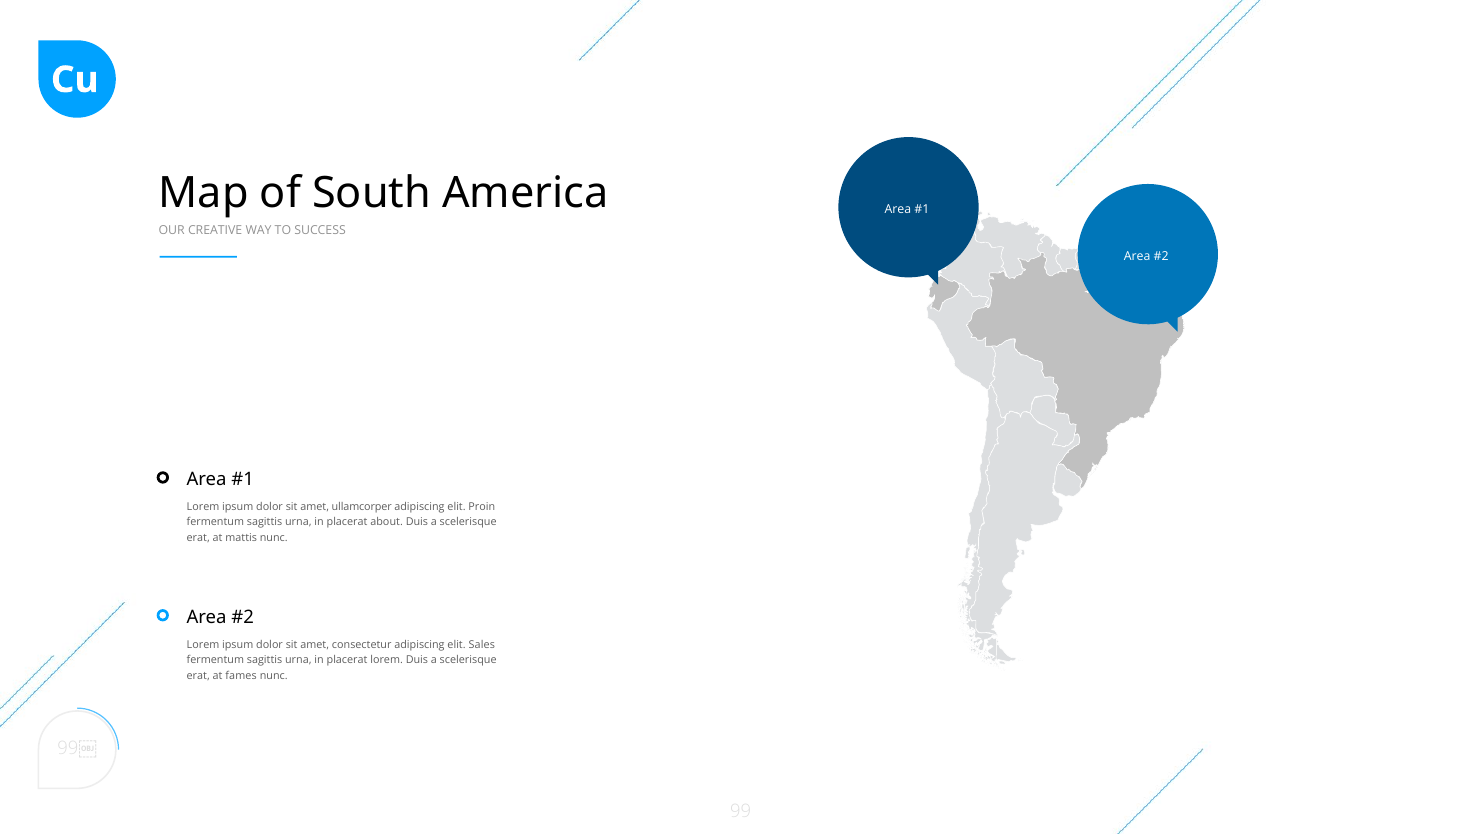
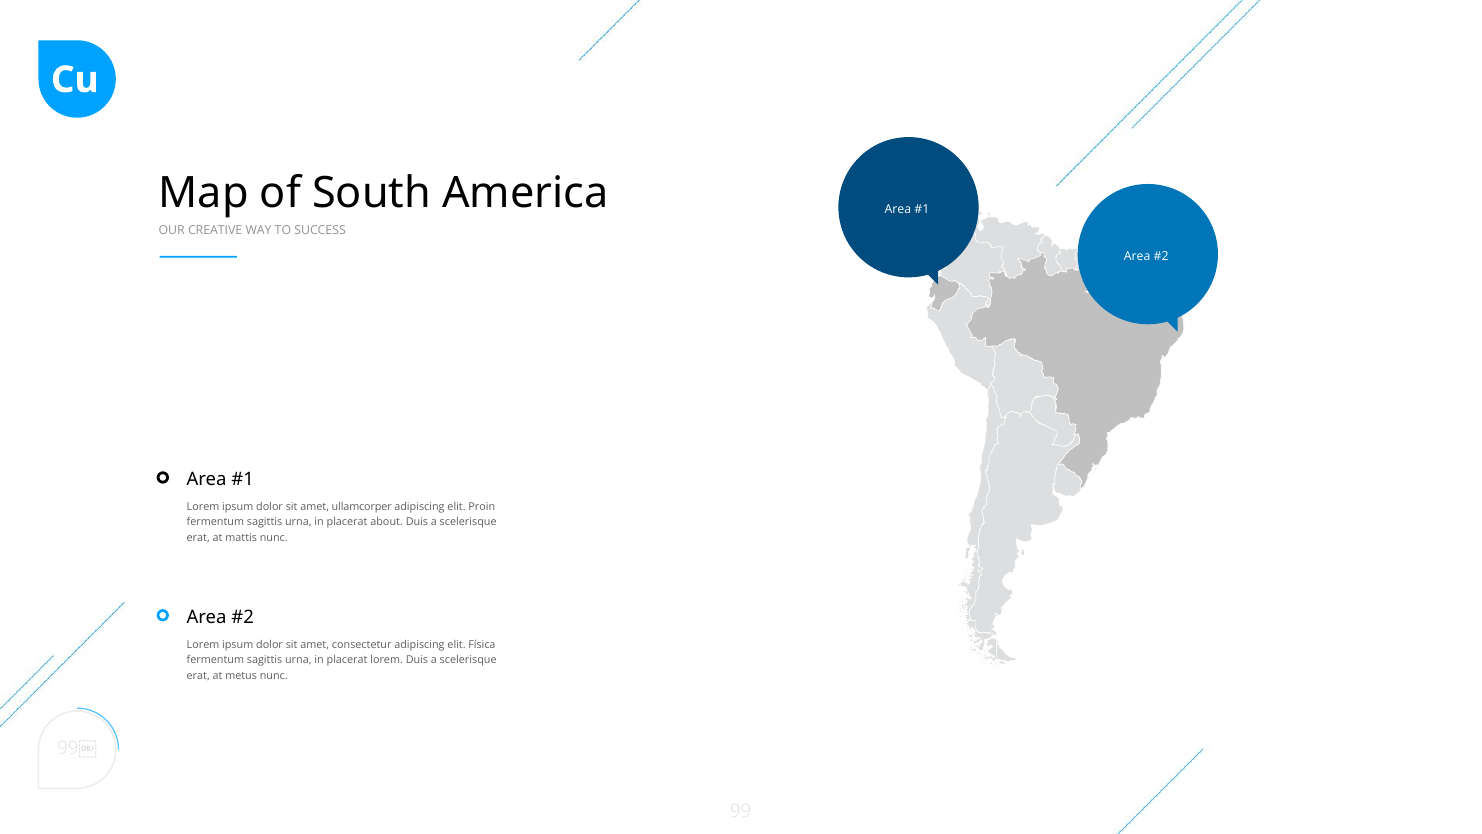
Sales: Sales -> Física (482, 644)
fames: fames -> metus (241, 675)
